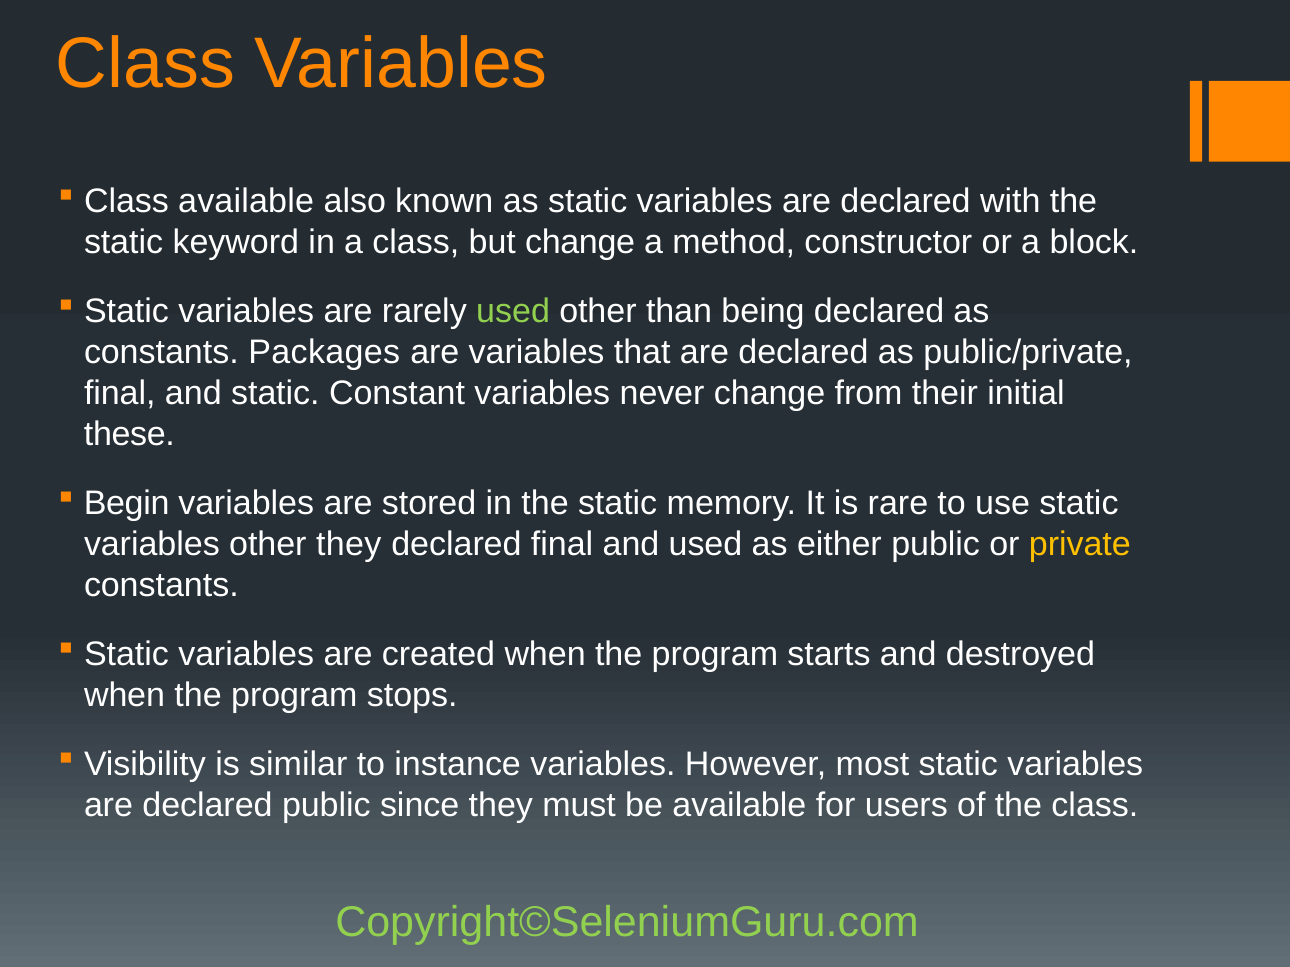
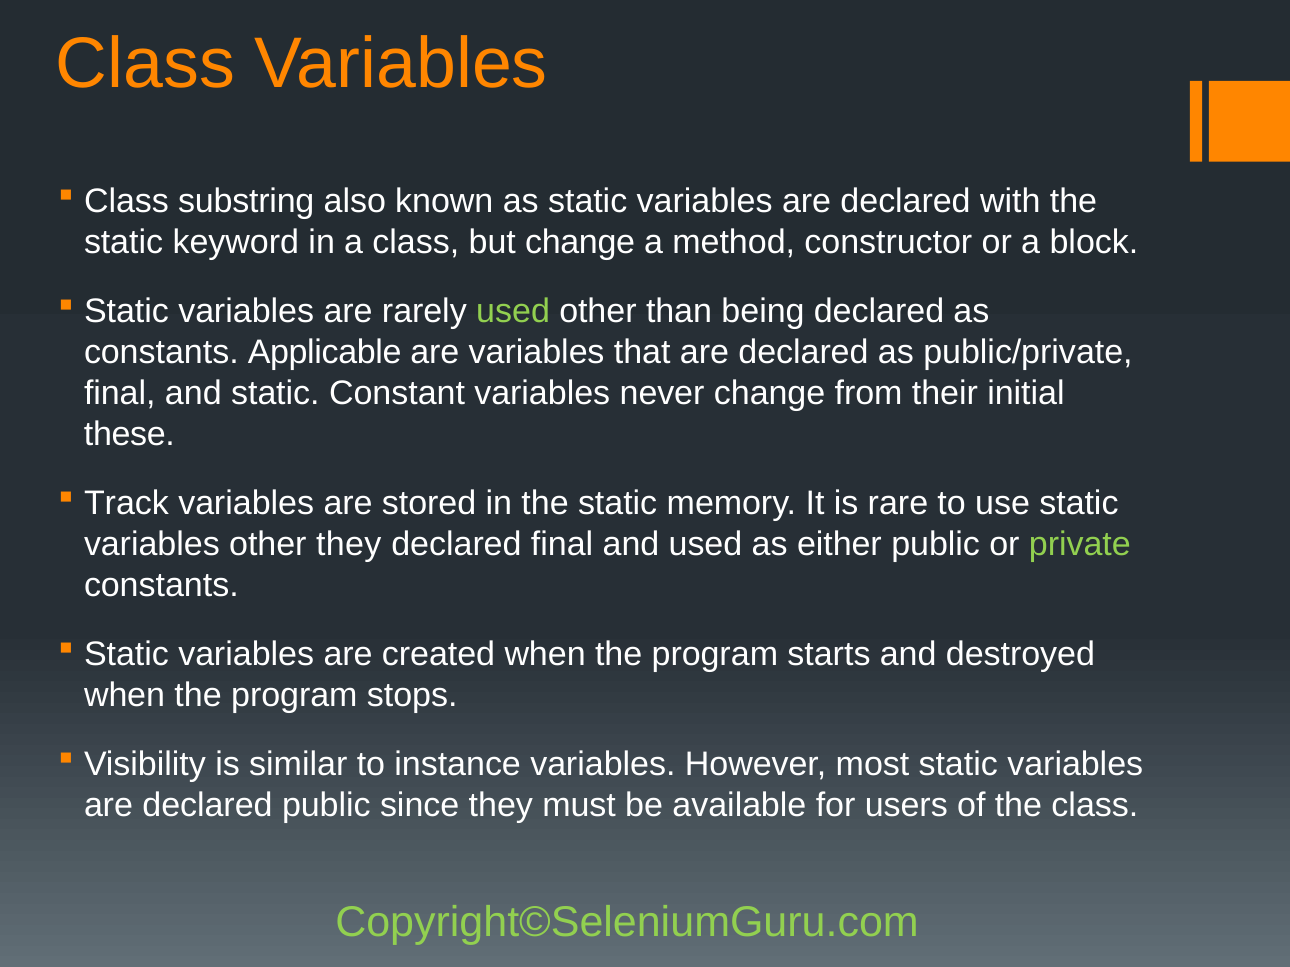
Class available: available -> substring (246, 201)
Packages: Packages -> Applicable (325, 352)
Begin: Begin -> Track (126, 504)
private colour: yellow -> light green (1080, 544)
